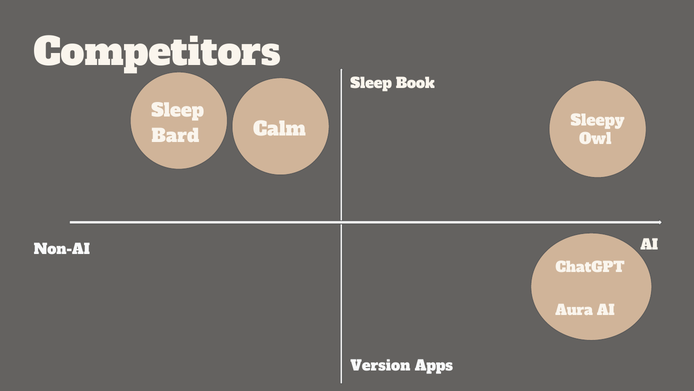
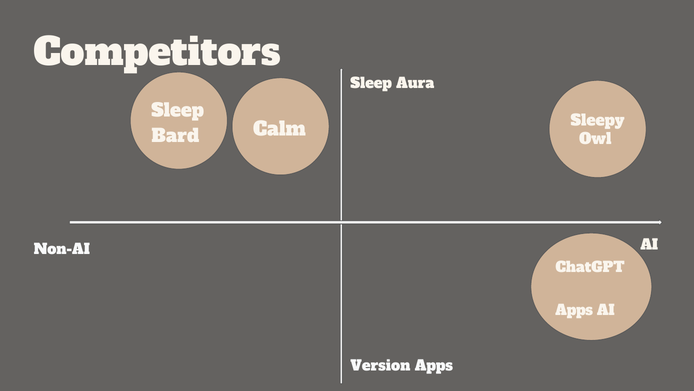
Book: Book -> Aura (415, 83)
Aura: Aura -> Apps (574, 310)
